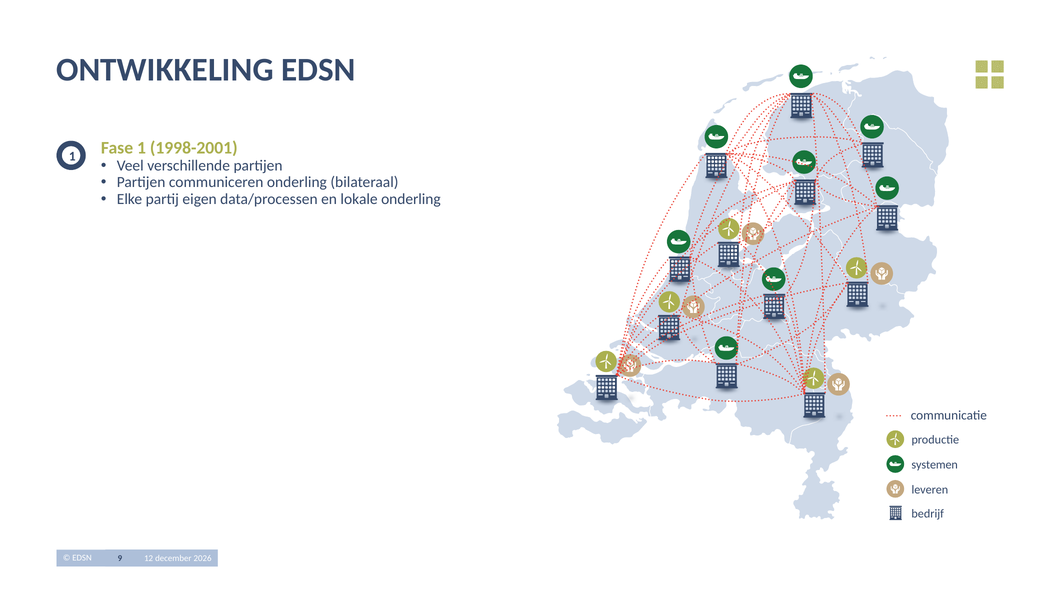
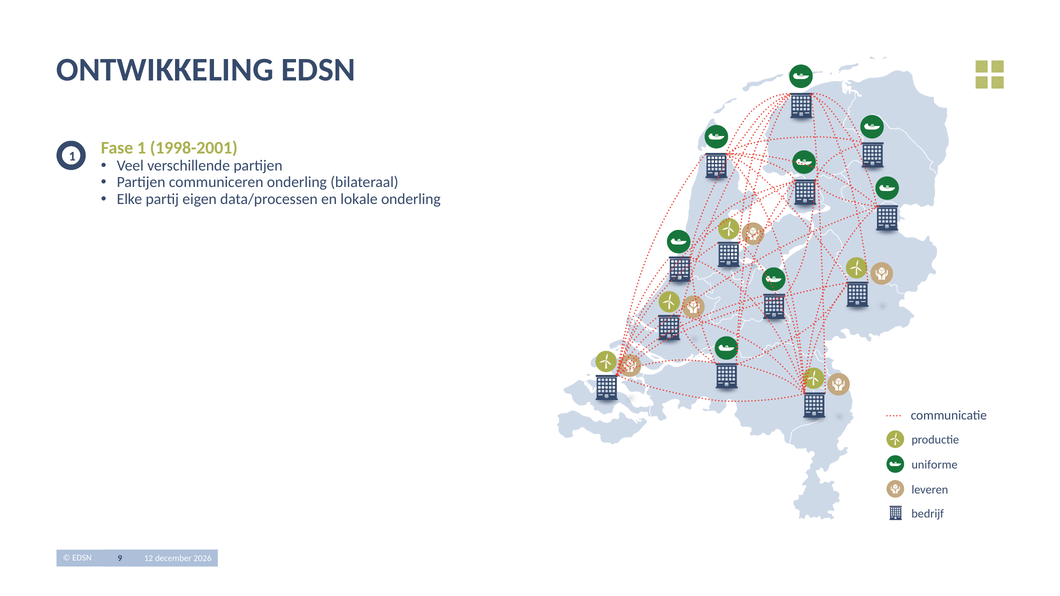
systemen: systemen -> uniforme (935, 465)
